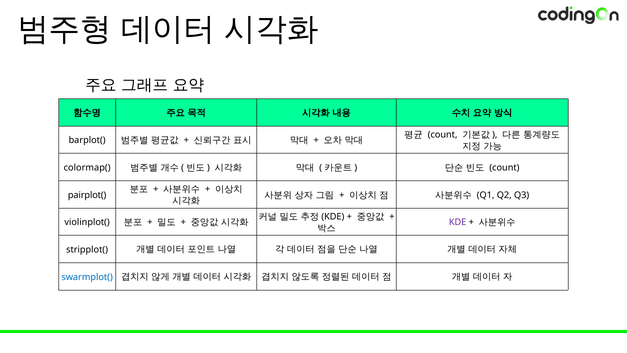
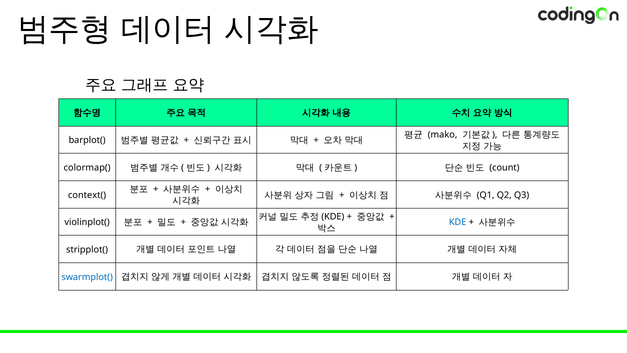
count: count -> mako (443, 134)
pairplot(: pairplot( -> context( (87, 195)
KDE colour: purple -> blue (458, 222)
